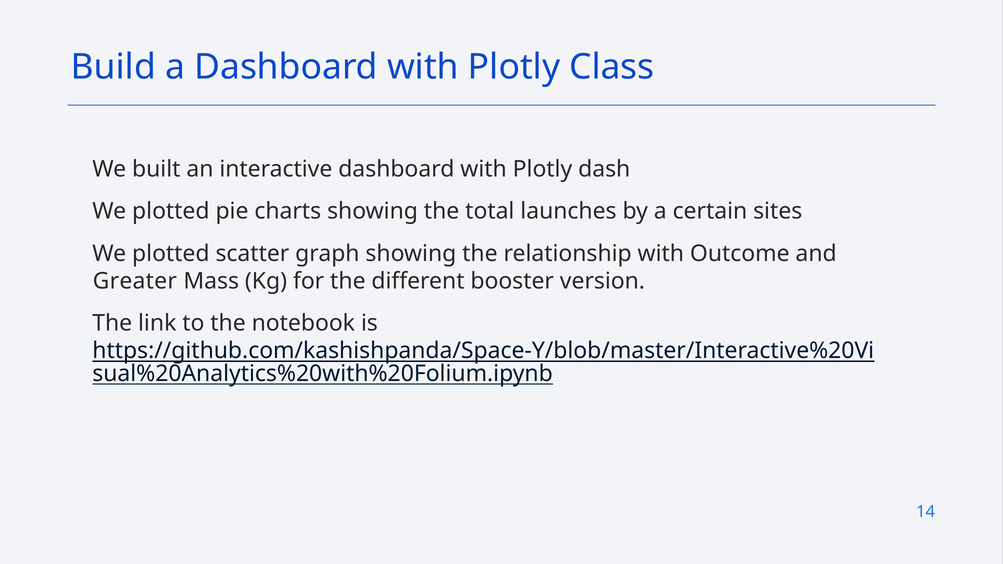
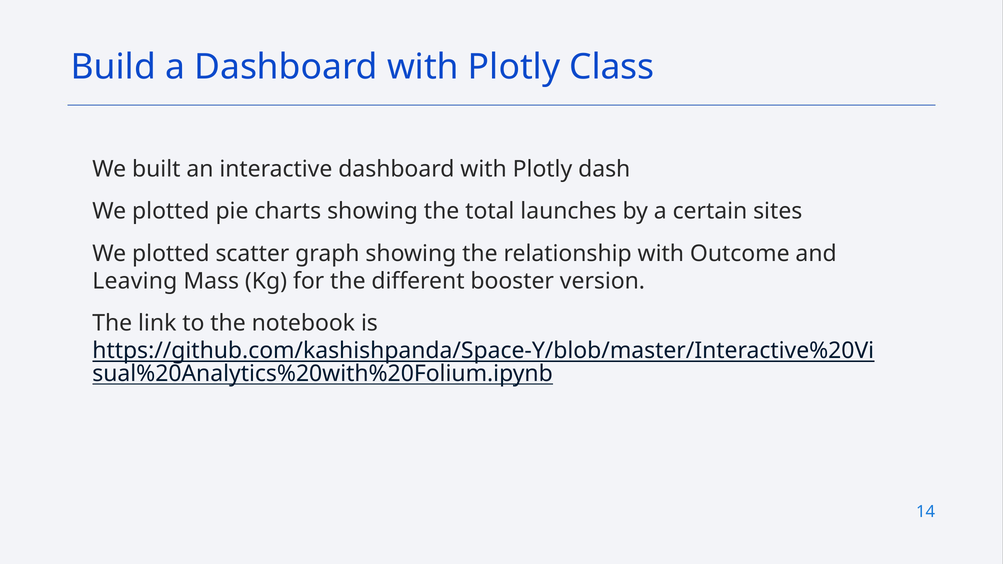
Greater: Greater -> Leaving (135, 281)
